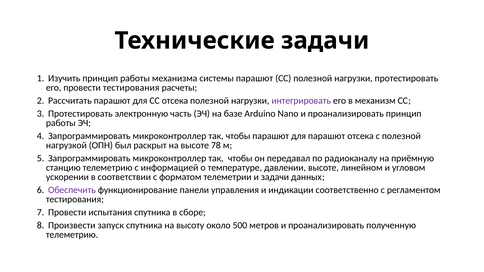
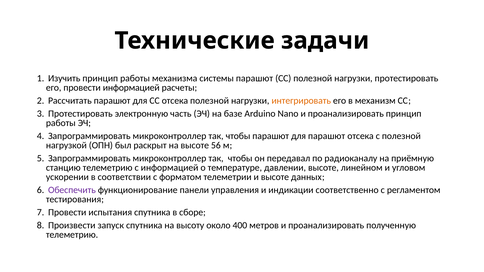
провести тестирования: тестирования -> информацией (131, 88)
интегрировать colour: purple -> orange (301, 101)
78: 78 -> 56 (216, 146)
и задачи: задачи -> высоте (275, 177)
500: 500 -> 400 (240, 226)
